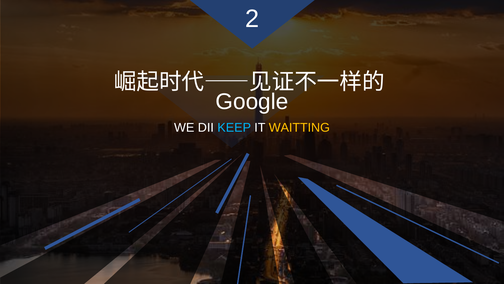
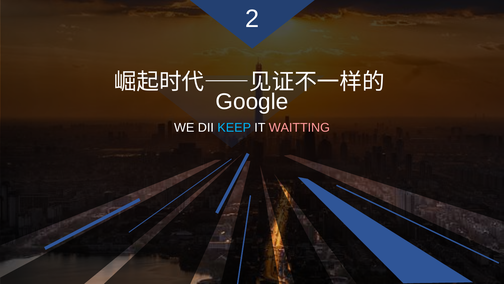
WAITTING colour: yellow -> pink (299, 127)
